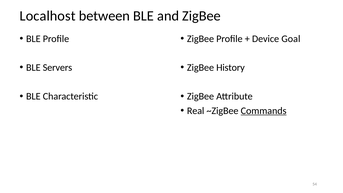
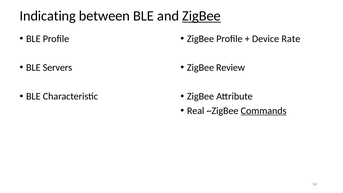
Localhost: Localhost -> Indicating (48, 16)
ZigBee underline: none -> present (202, 16)
Goal: Goal -> Rate (291, 39)
History: History -> Review (230, 68)
